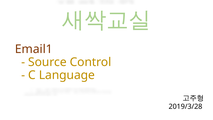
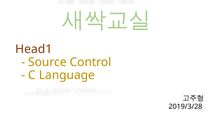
Email1: Email1 -> Head1 (34, 49)
